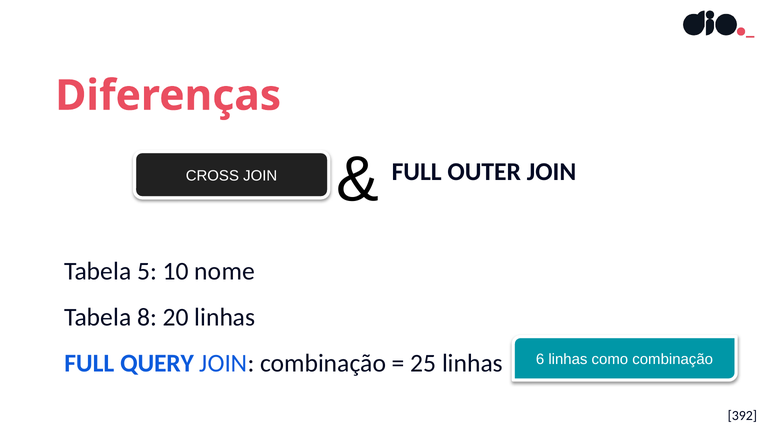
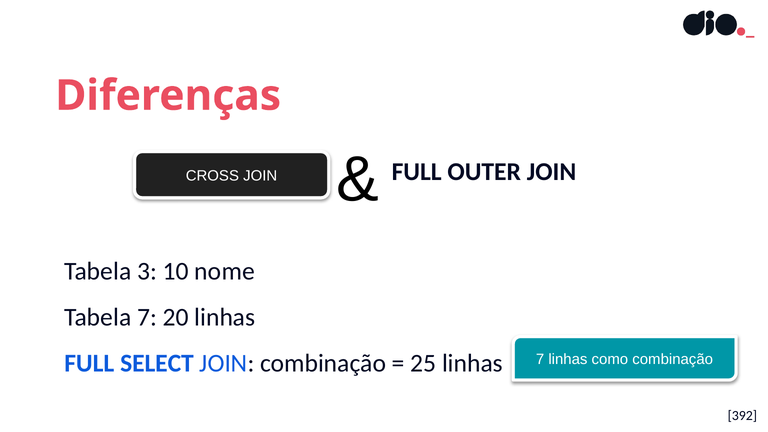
5: 5 -> 3 (147, 271)
Tabela 8: 8 -> 7 (147, 317)
QUERY: QUERY -> SELECT (157, 363)
linhas 6: 6 -> 7 (540, 359)
